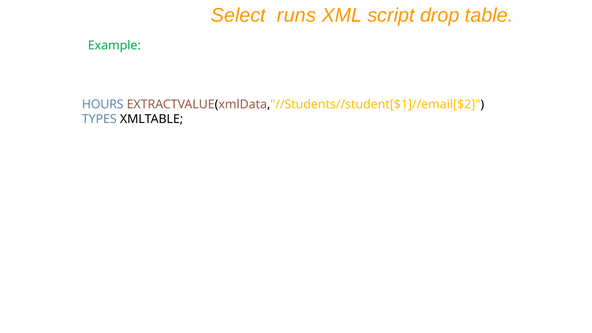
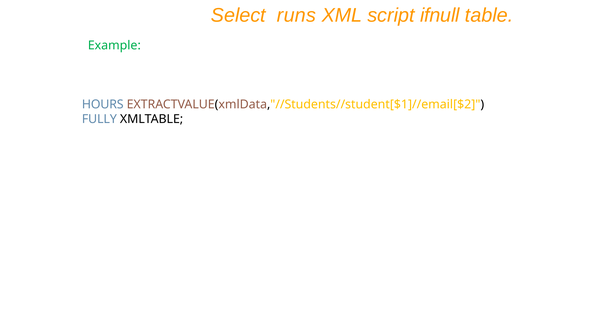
drop: drop -> ifnull (440, 15)
TYPES: TYPES -> FULLY (99, 119)
